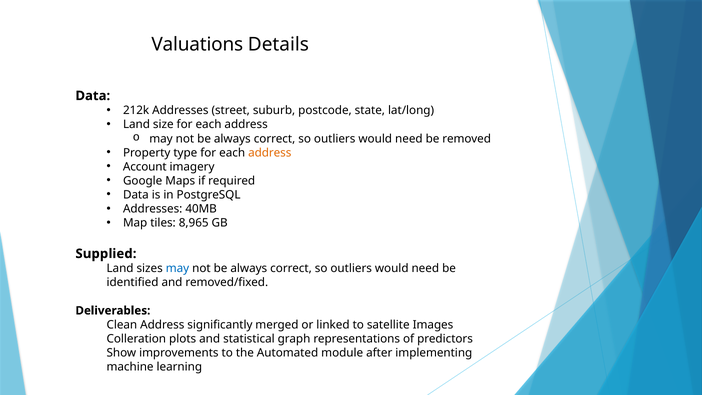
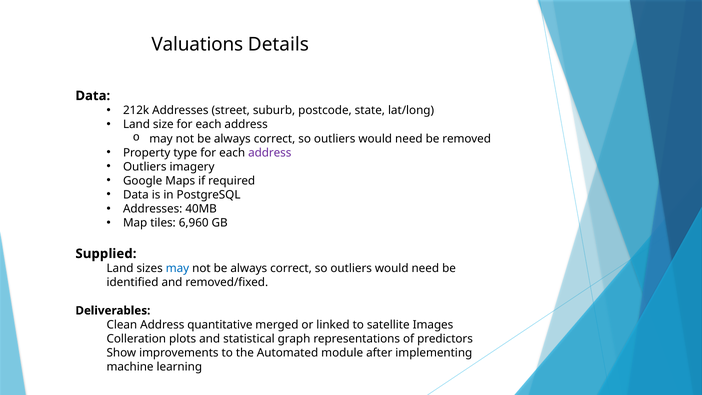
address colour: orange -> purple (270, 153)
Account: Account -> Outliers (145, 167)
8,965: 8,965 -> 6,960 (194, 223)
significantly: significantly -> quantitative (220, 325)
